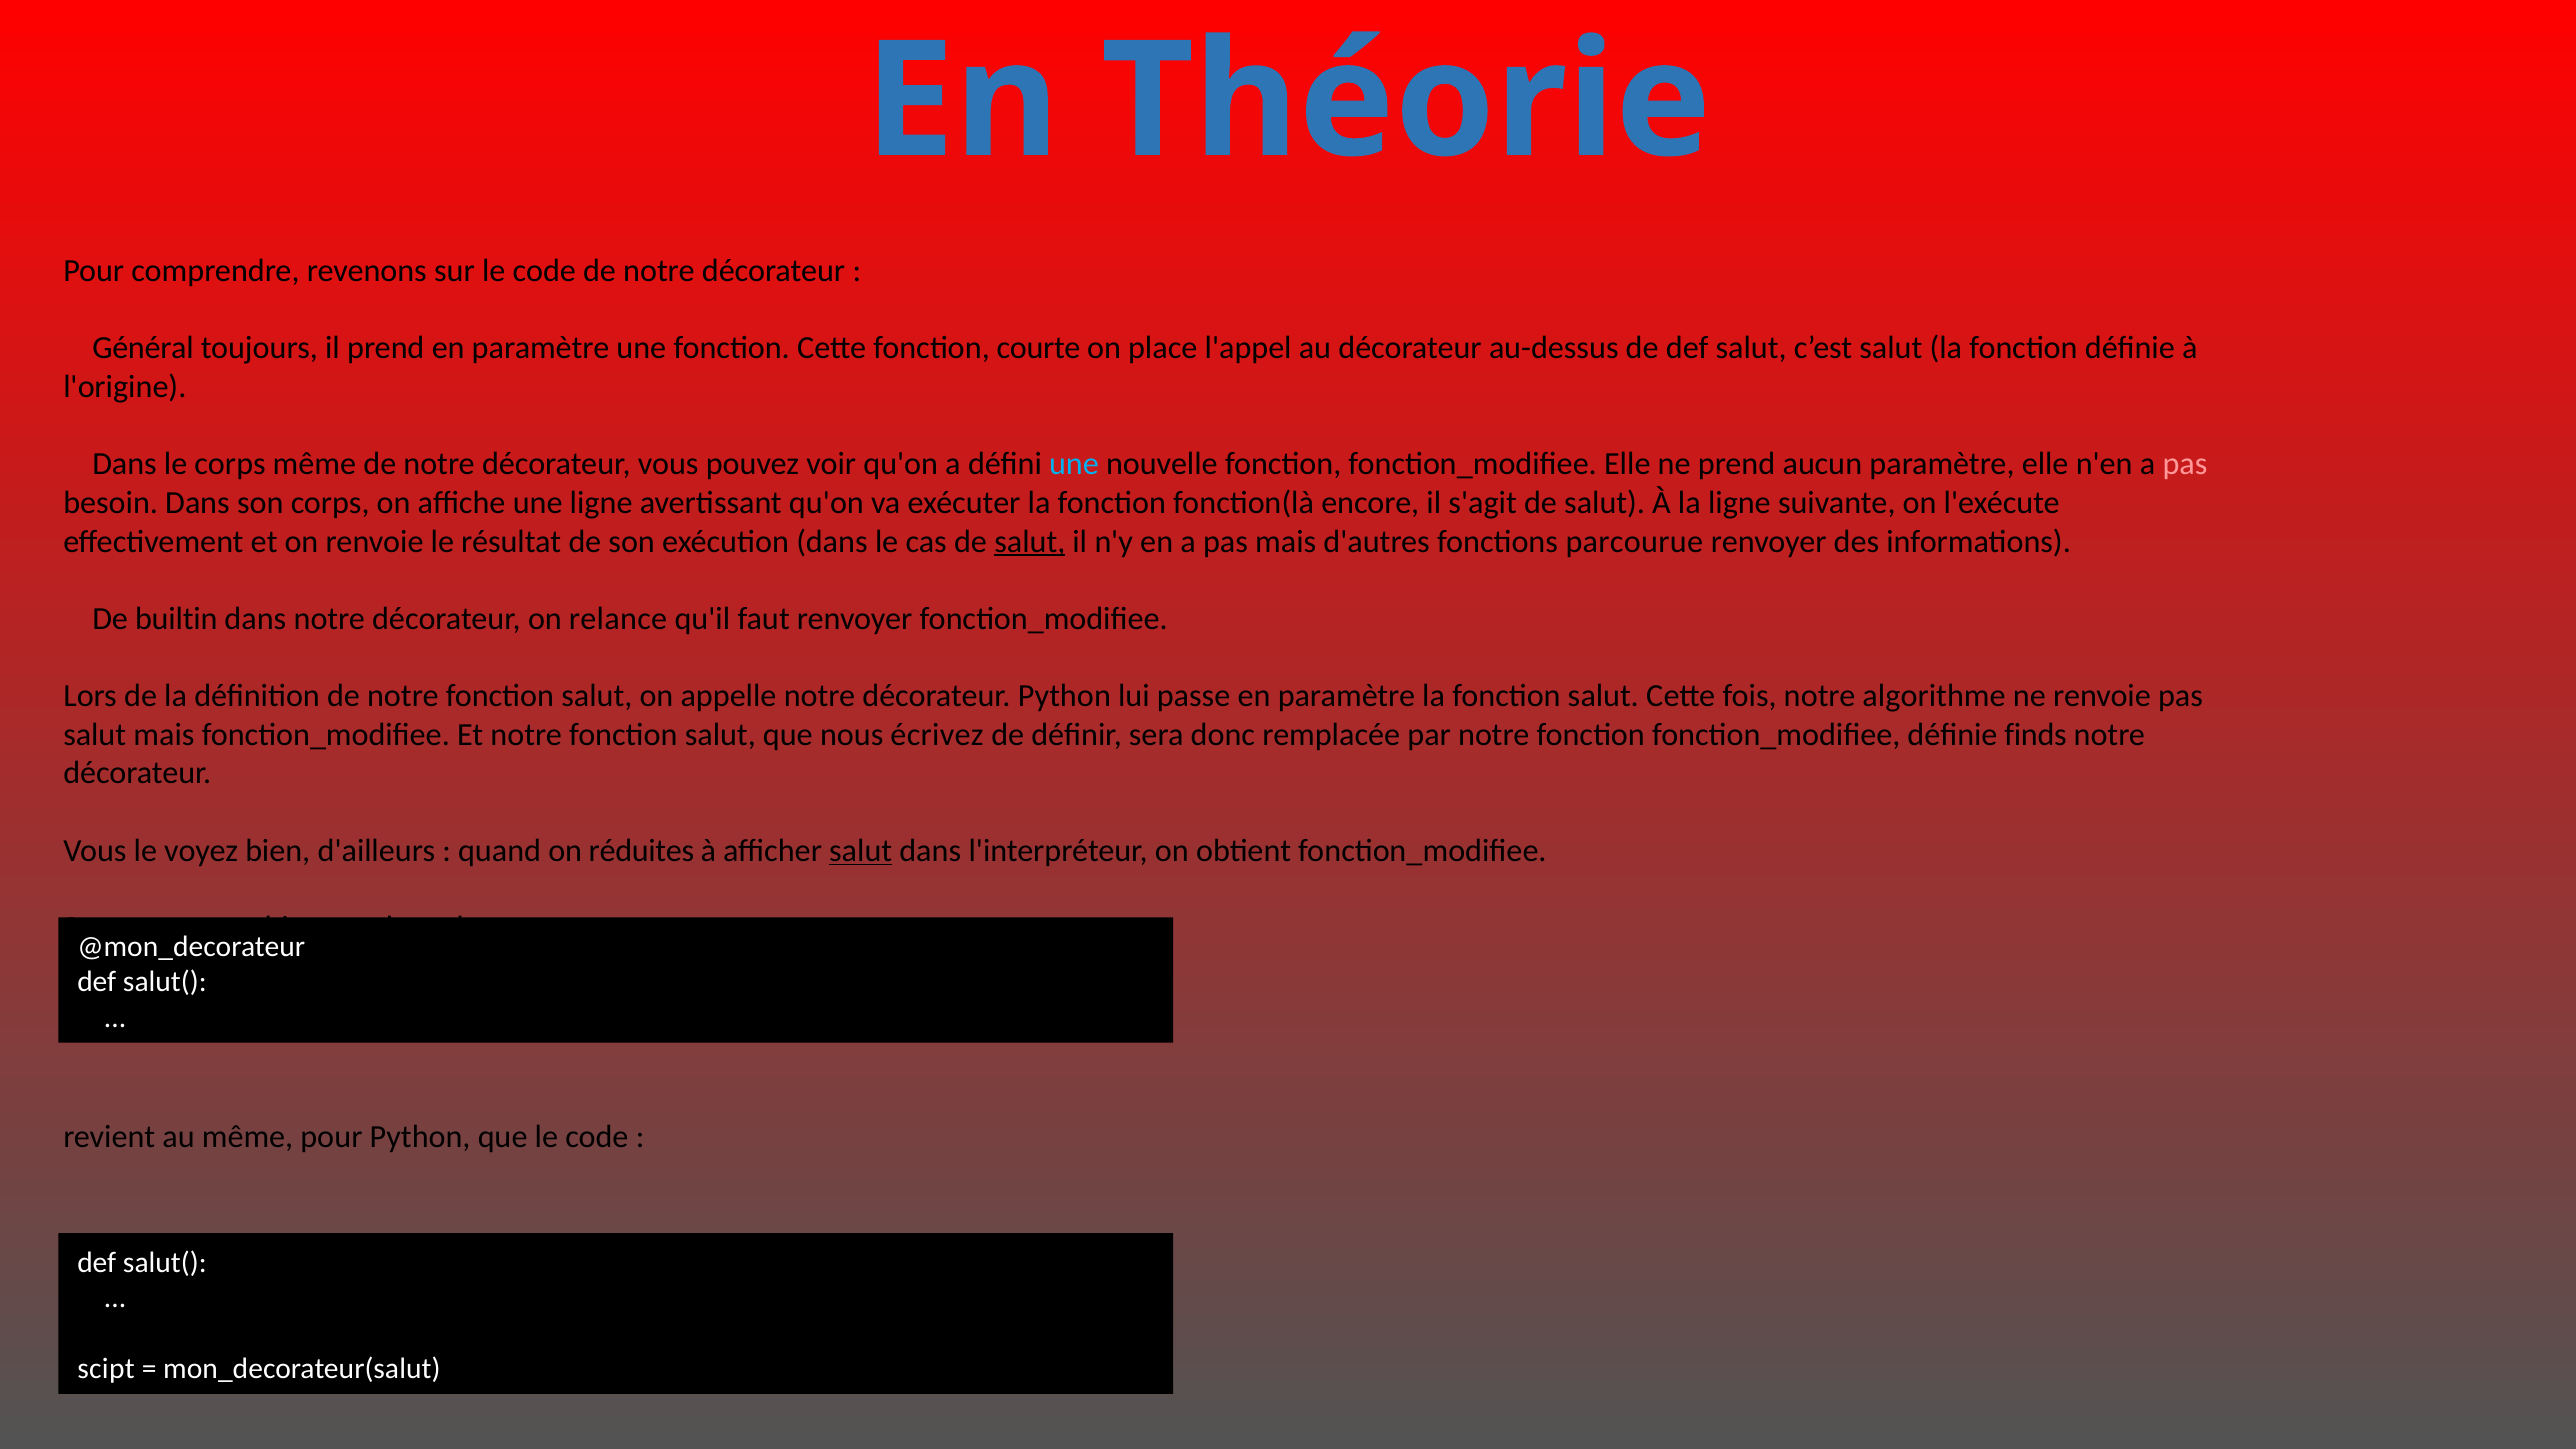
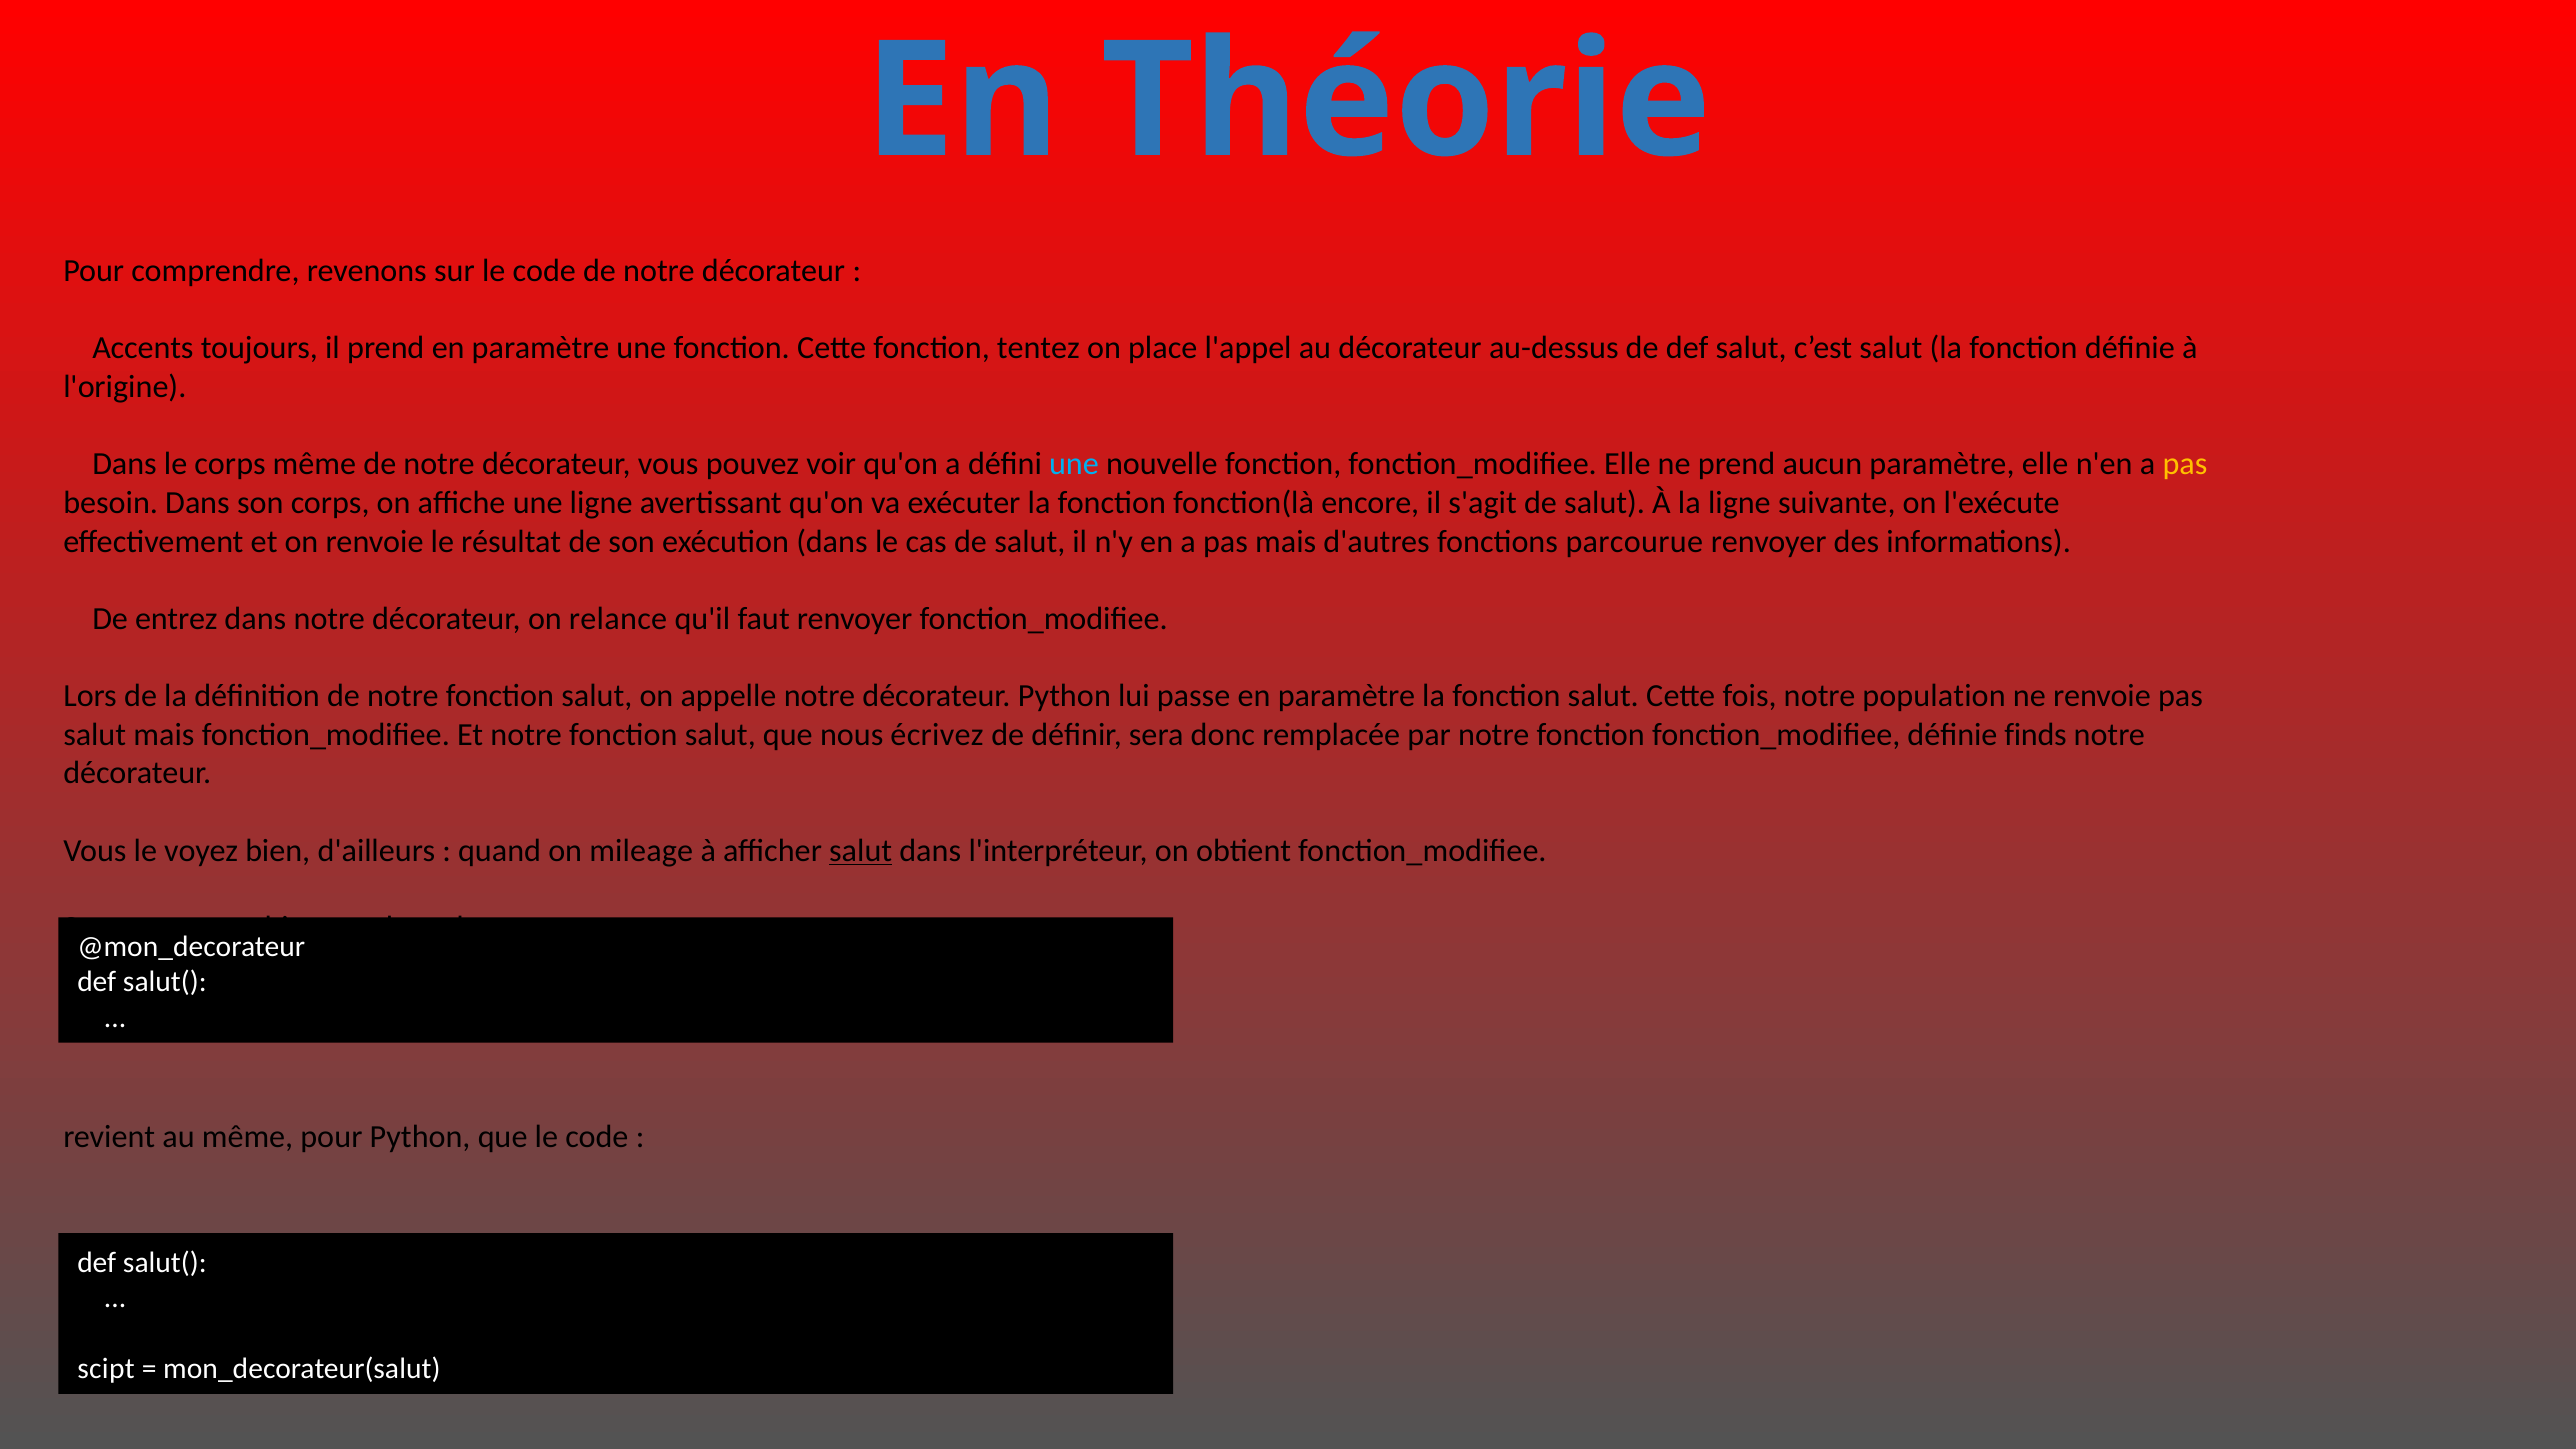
Général: Général -> Accents (143, 348)
courte: courte -> tentez (1038, 348)
pas colour: pink -> yellow (2185, 464)
salut underline: present -> none (1030, 542)
builtin: builtin -> entrez (176, 619)
algorithme: algorithme -> population (1934, 696)
réduites: réduites -> mileage (641, 851)
